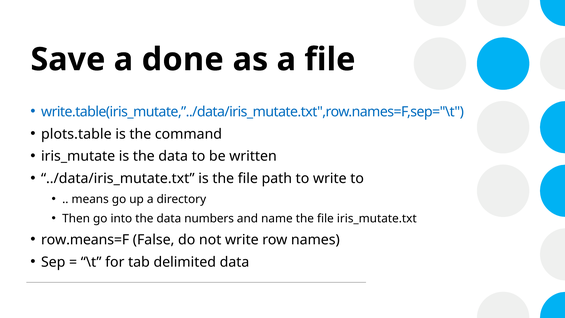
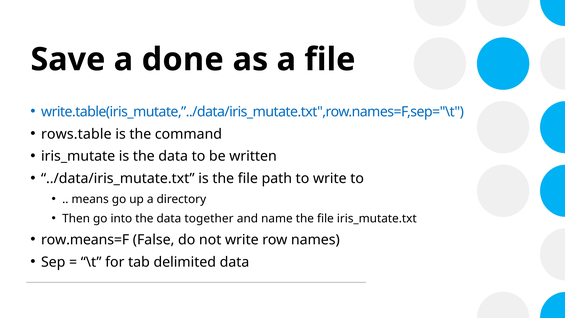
plots.table: plots.table -> rows.table (76, 134)
numbers: numbers -> together (209, 219)
